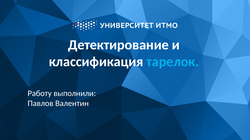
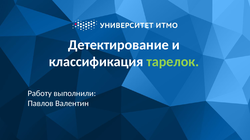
тарелок colour: light blue -> light green (173, 62)
